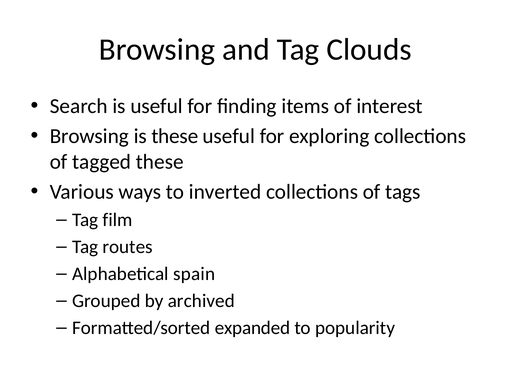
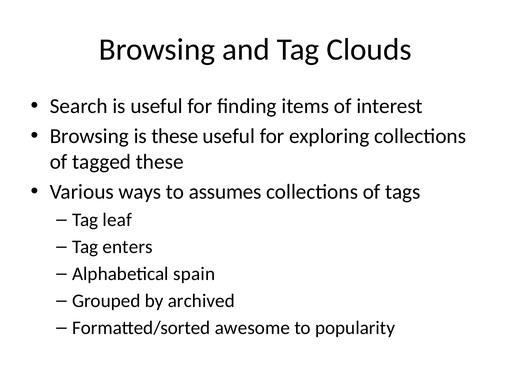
inverted: inverted -> assumes (225, 192)
film: film -> leaf (117, 220)
routes: routes -> enters (128, 247)
expanded: expanded -> awesome (252, 328)
